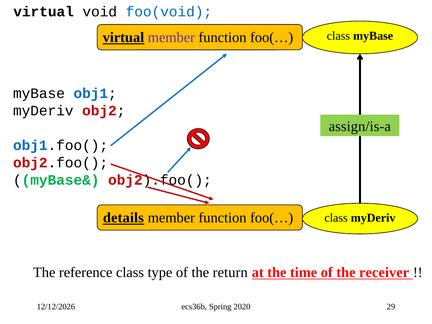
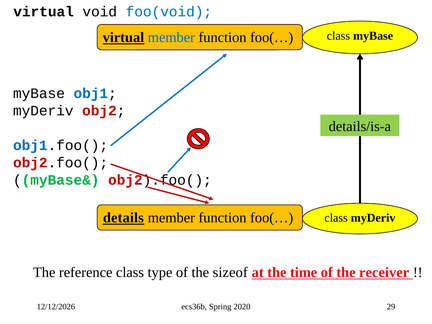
member colour: purple -> blue (171, 37)
assign/is-a: assign/is-a -> details/is-a (360, 126)
return: return -> sizeof (230, 273)
